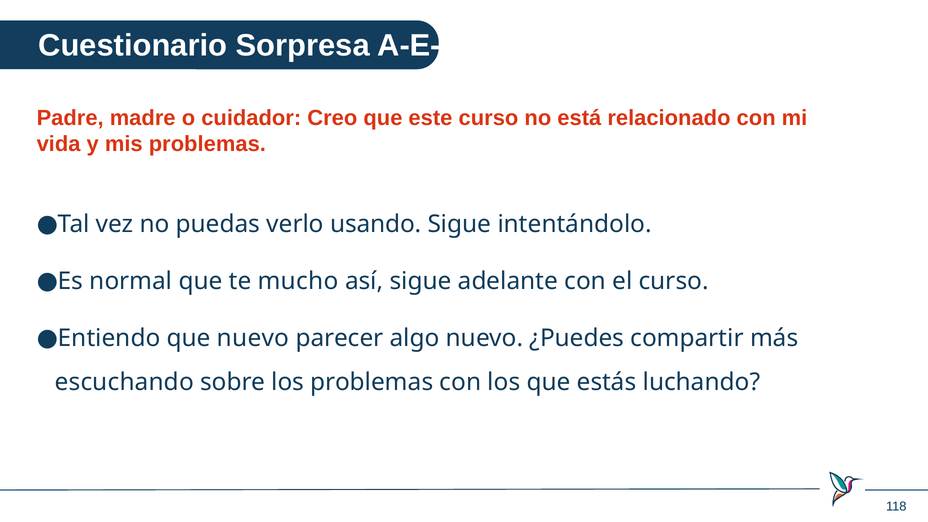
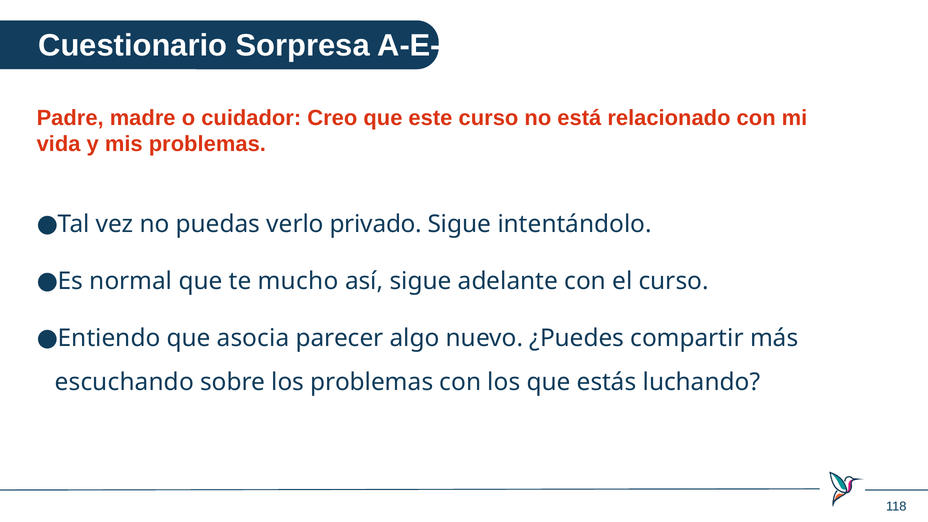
usando: usando -> privado (376, 224)
que nuevo: nuevo -> asocia (253, 338)
